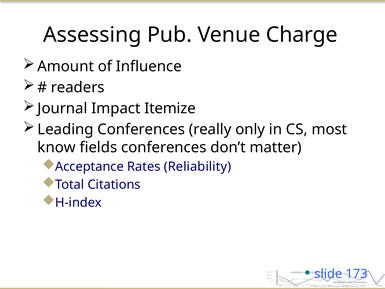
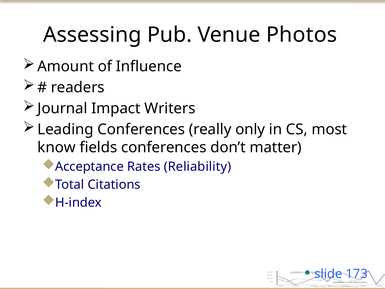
Charge: Charge -> Photos (302, 35)
Itemize: Itemize -> Writers (170, 108)
